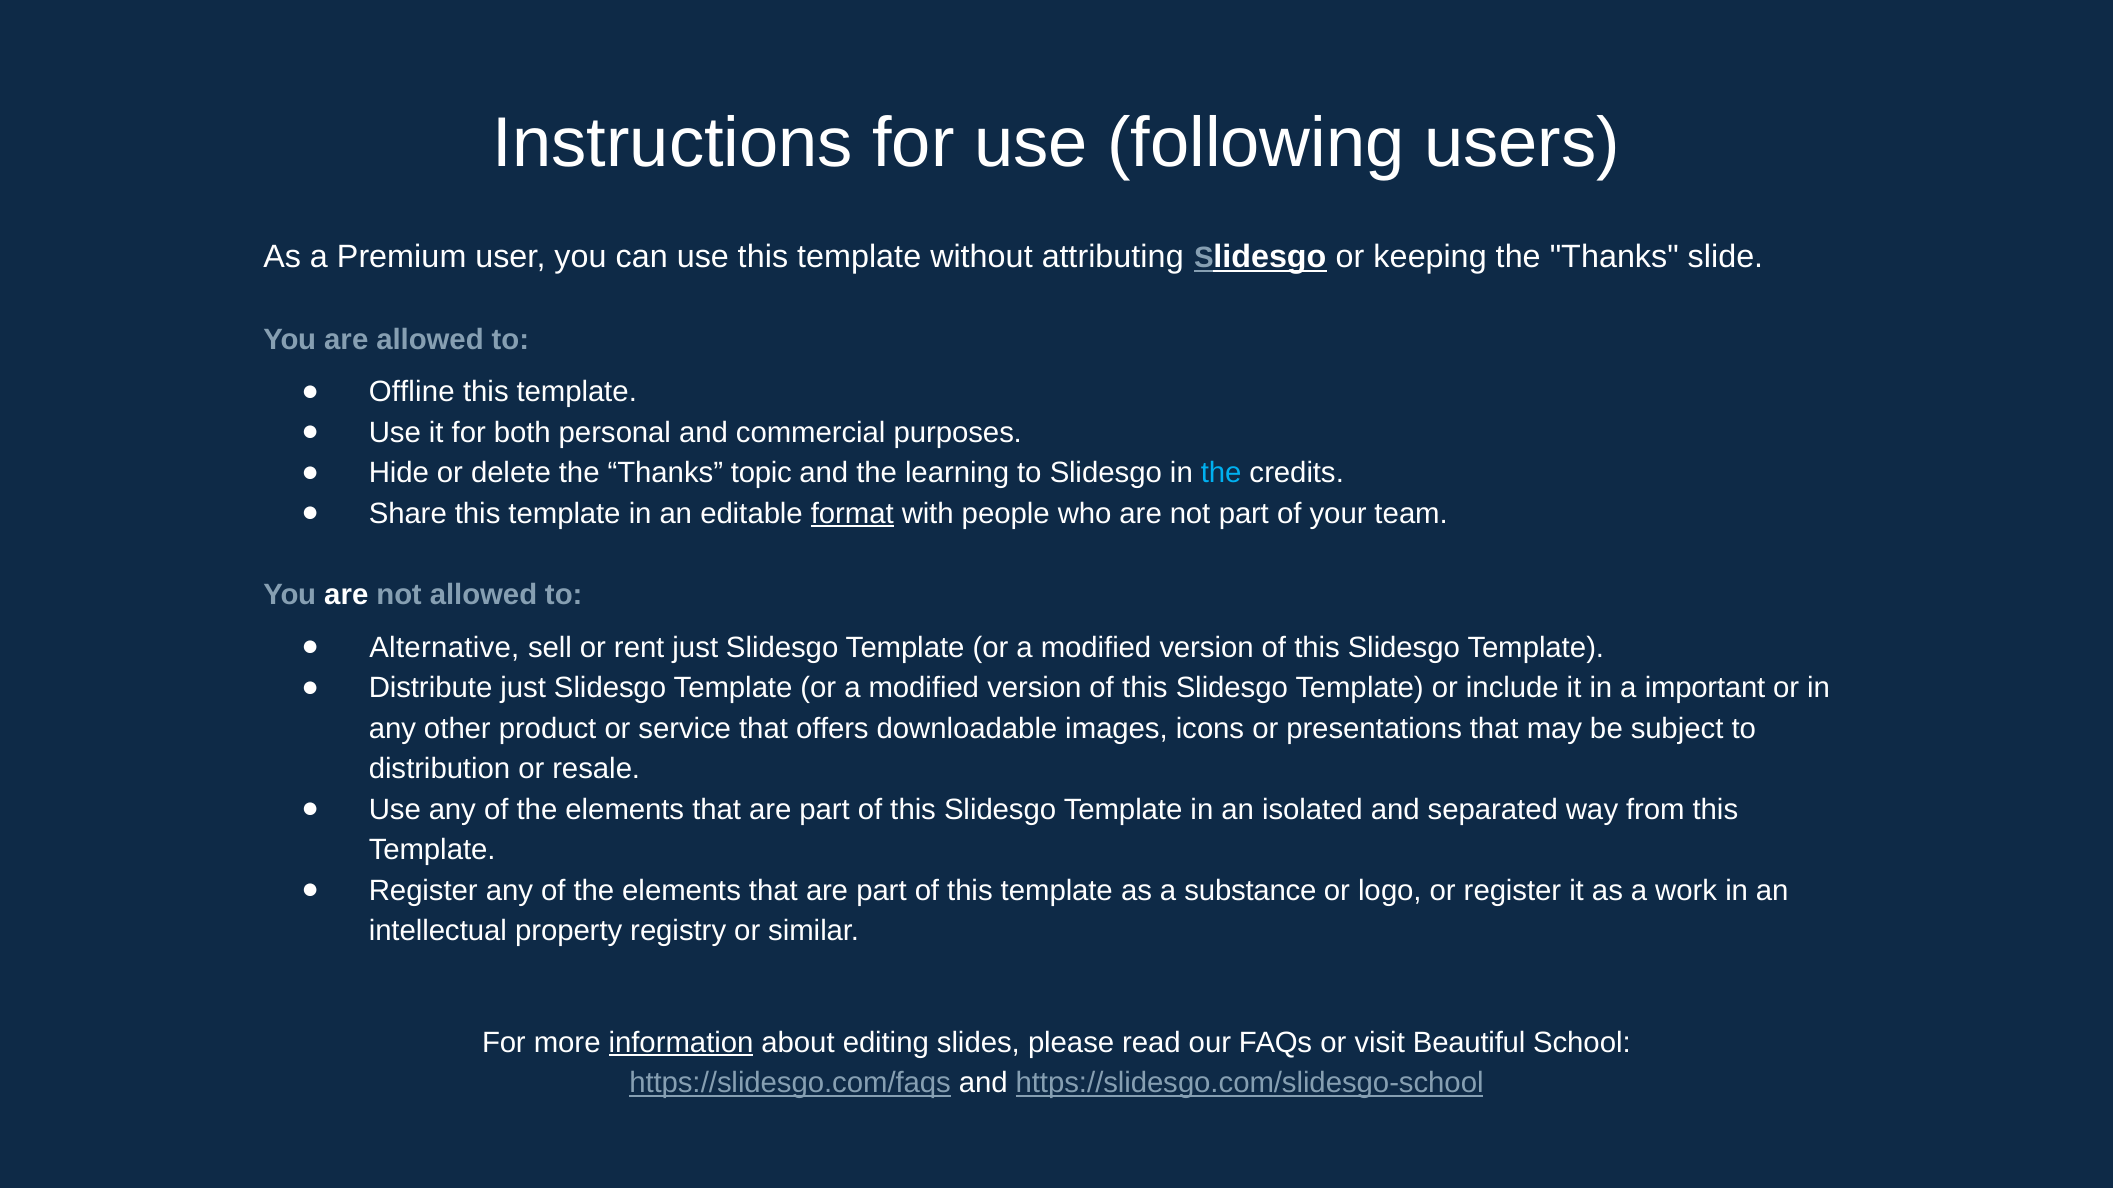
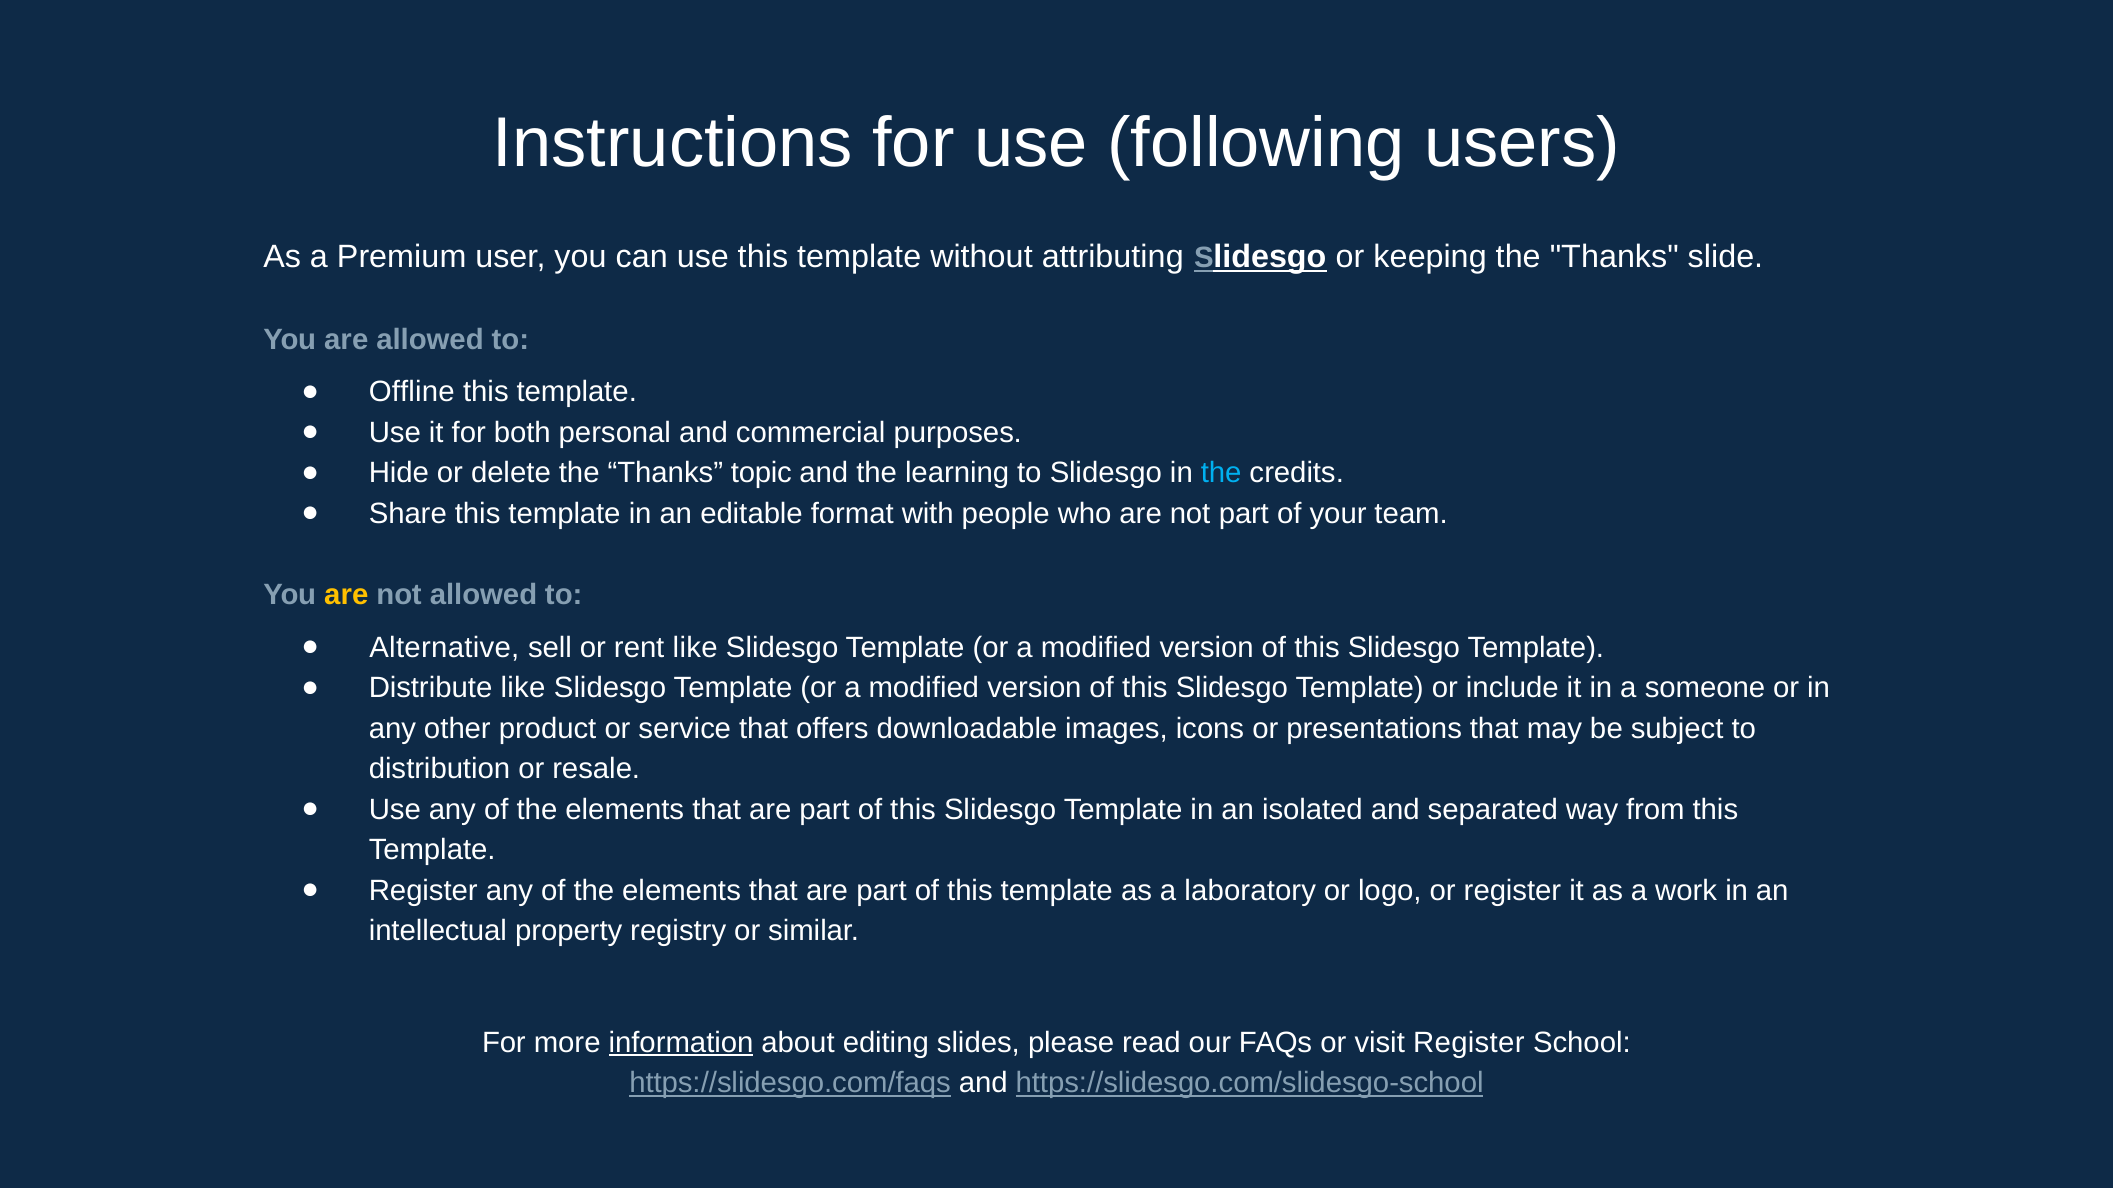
format underline: present -> none (852, 514)
are colour: white -> yellow (346, 596)
rent just: just -> like (695, 648)
Distribute just: just -> like (523, 688)
important: important -> someone (1705, 688)
substance: substance -> laboratory (1250, 891)
visit Beautiful: Beautiful -> Register (1469, 1043)
